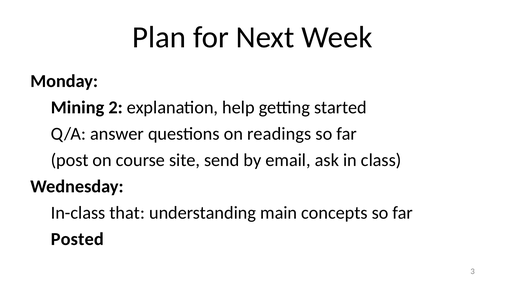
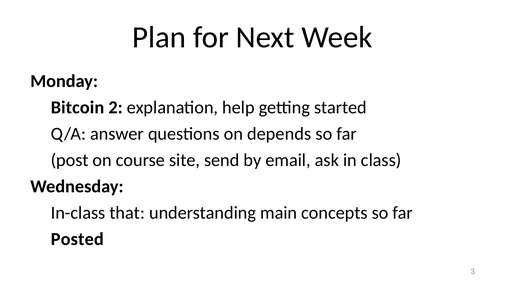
Mining: Mining -> Bitcoin (77, 107)
readings: readings -> depends (279, 134)
